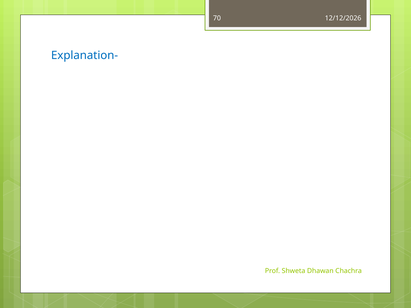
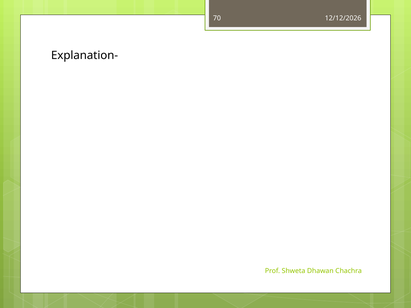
Explanation- colour: blue -> black (85, 55)
